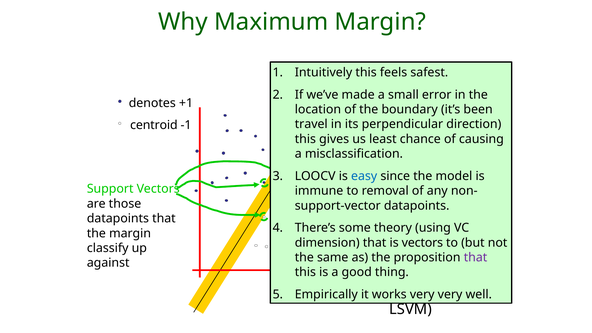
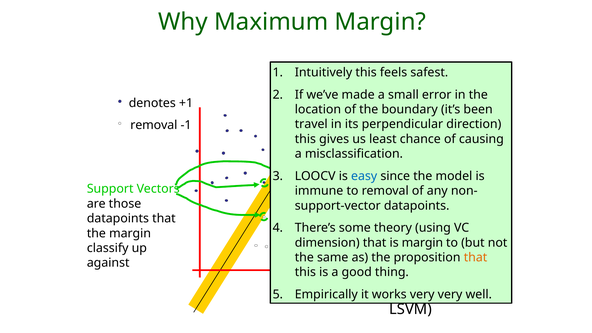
centroid: centroid -> removal (154, 125)
is vectors: vectors -> margin (422, 243)
that colour: purple -> orange (476, 257)
